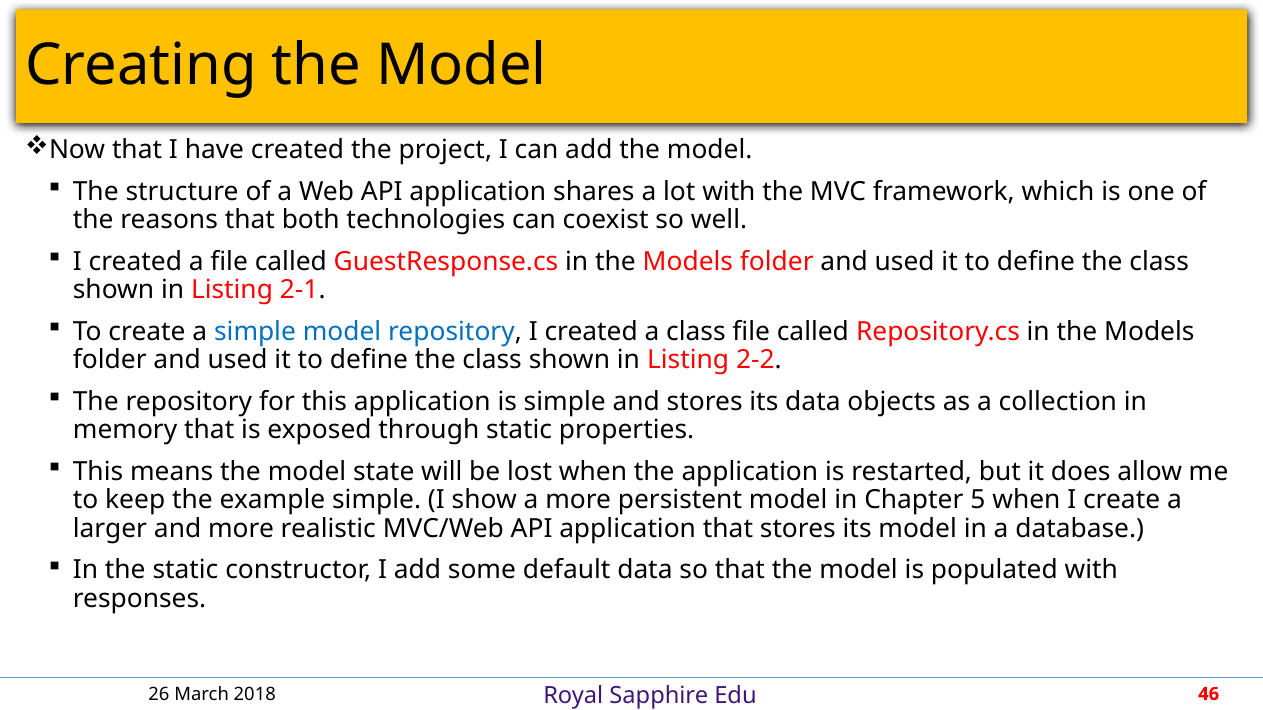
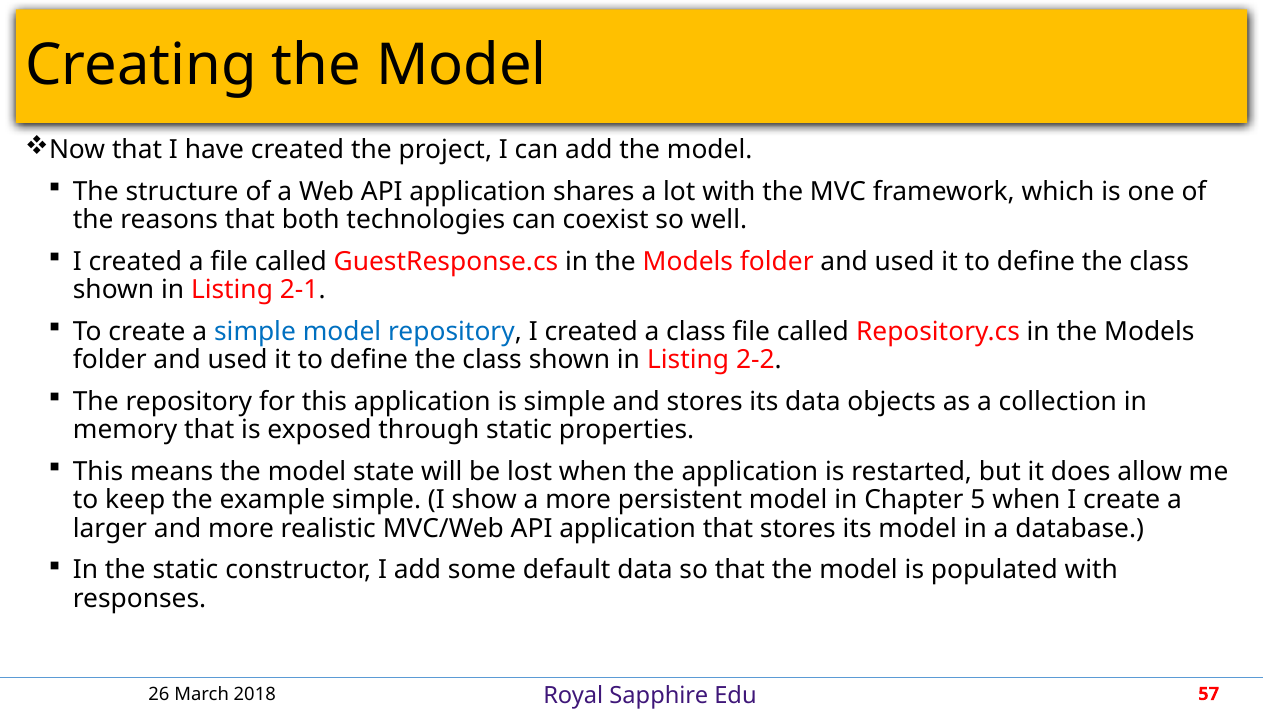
46: 46 -> 57 (1209, 694)
